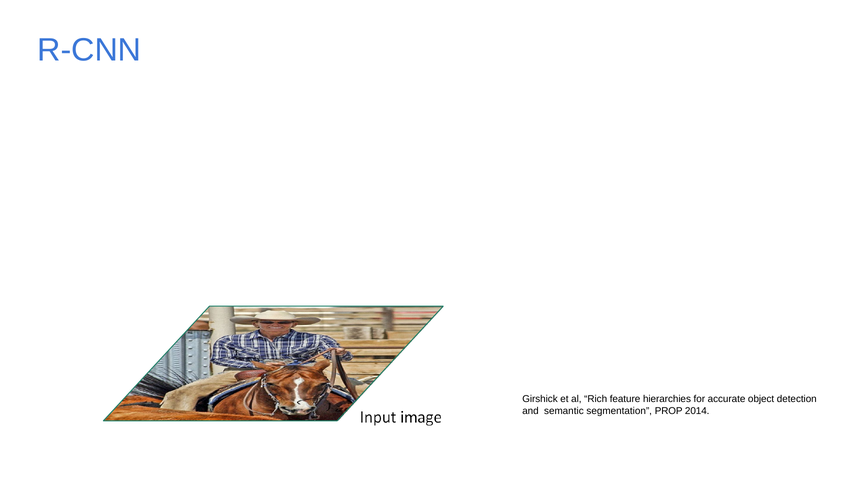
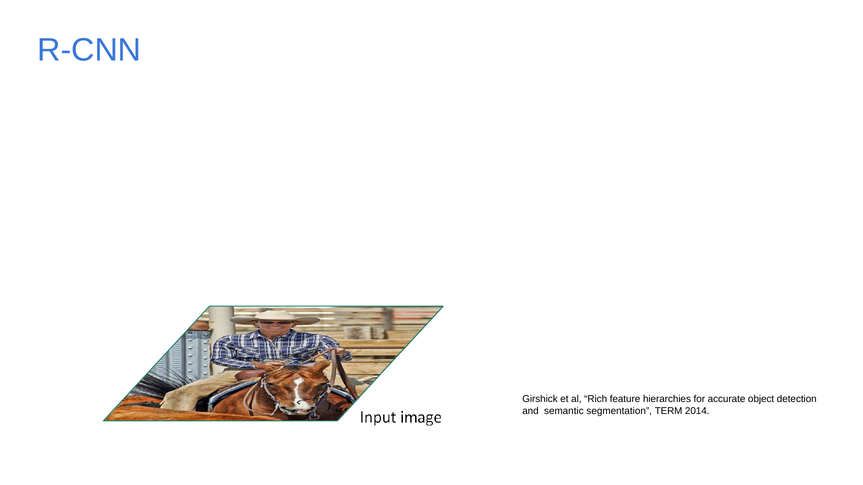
PROP: PROP -> TERM (669, 412)
